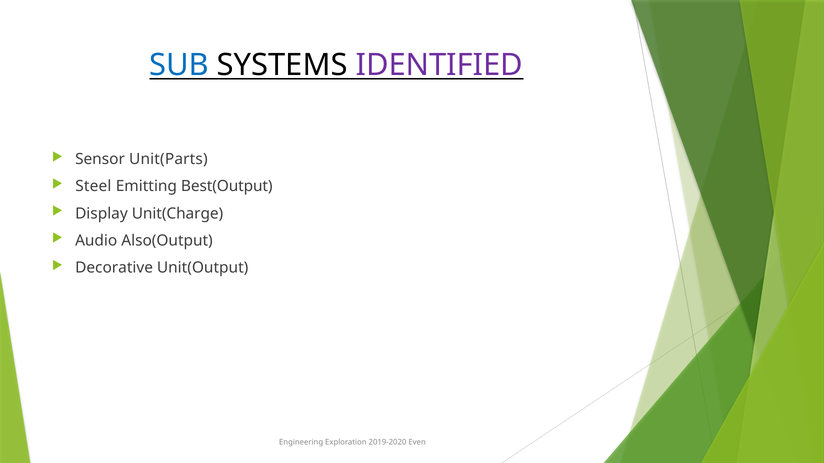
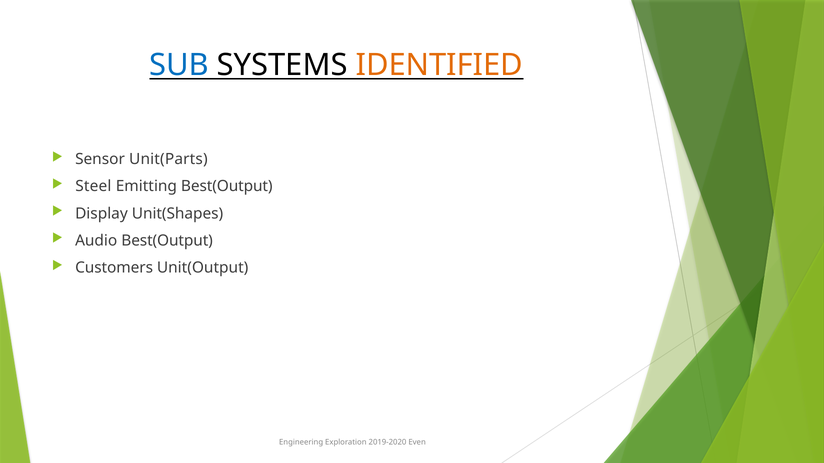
IDENTIFIED colour: purple -> orange (439, 65)
Unit(Charge: Unit(Charge -> Unit(Shapes (177, 214)
Audio Also(Output: Also(Output -> Best(Output (167, 241)
Decorative: Decorative -> Customers (114, 268)
